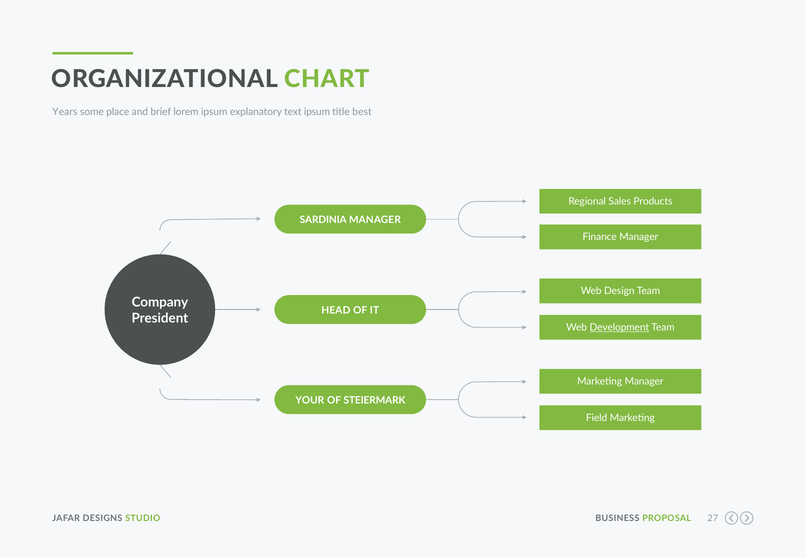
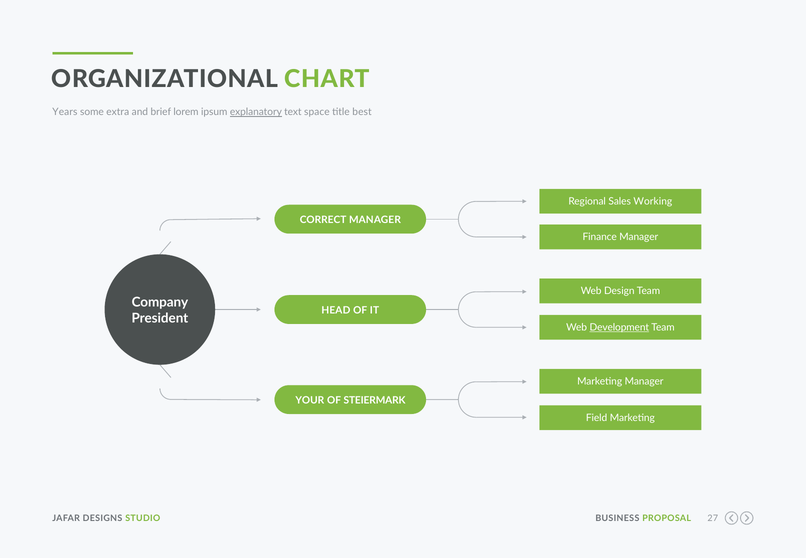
place: place -> extra (118, 112)
explanatory underline: none -> present (256, 112)
text ipsum: ipsum -> space (317, 112)
Products: Products -> Working (653, 201)
SARDINIA: SARDINIA -> CORRECT (323, 220)
